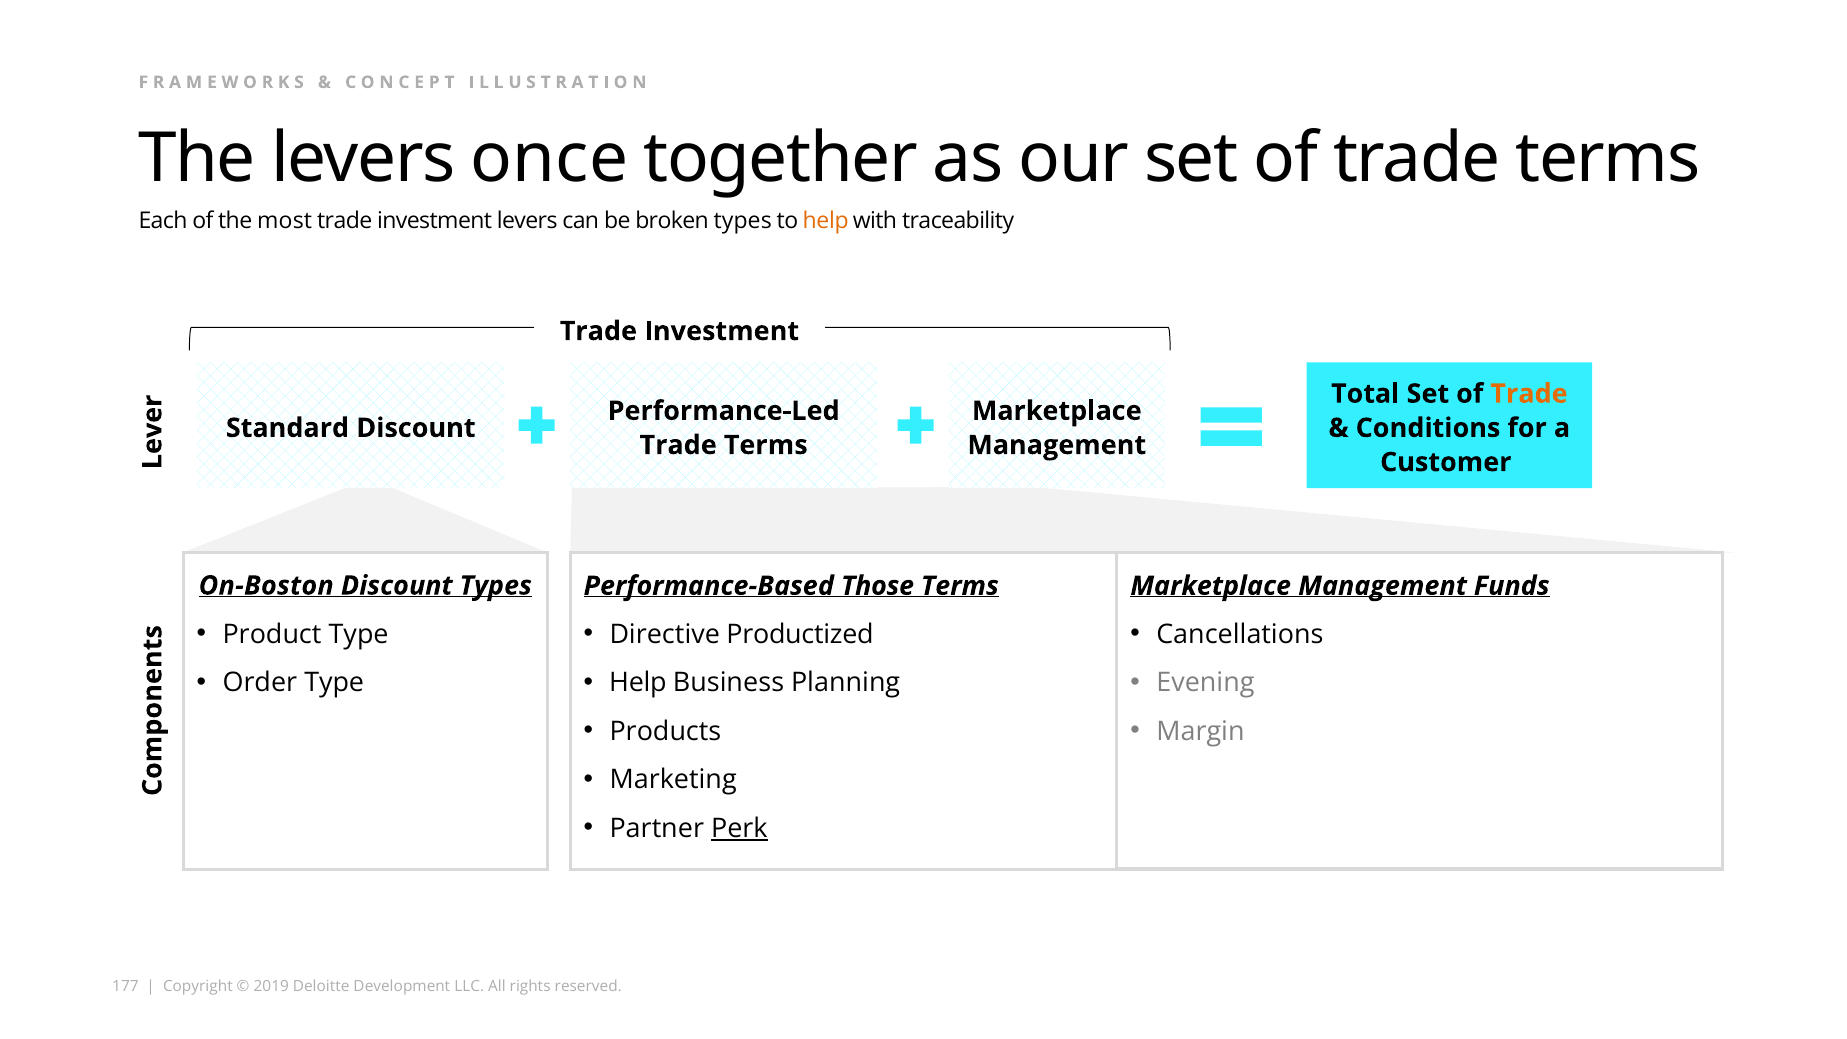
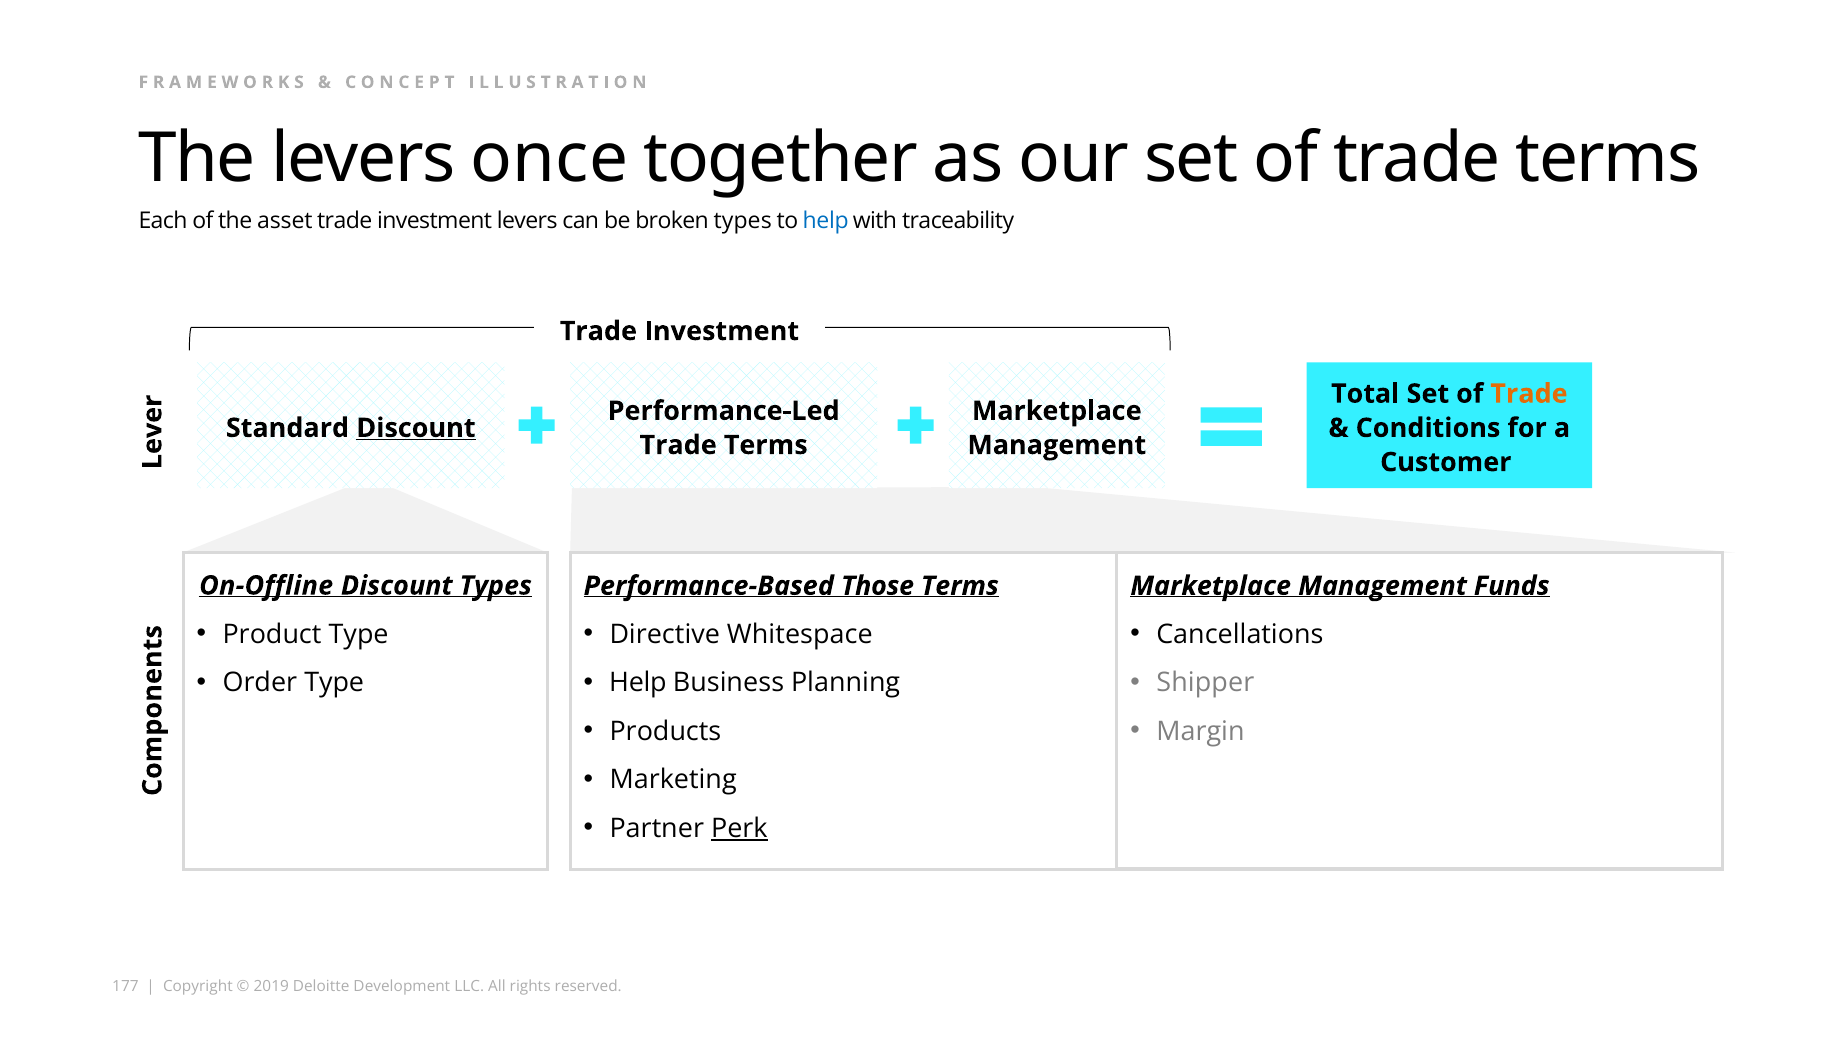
most: most -> asset (285, 220)
help colour: orange -> blue (826, 220)
Discount underline: none -> present (416, 428)
On-Boston: On-Boston -> On-Offline (266, 586)
Productized: Productized -> Whitespace (800, 634)
Evening: Evening -> Shipper (1205, 683)
